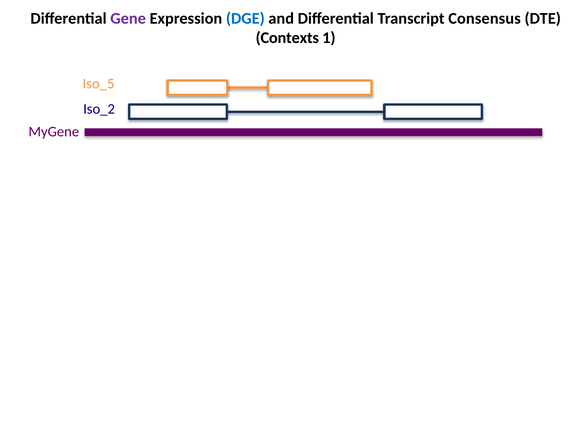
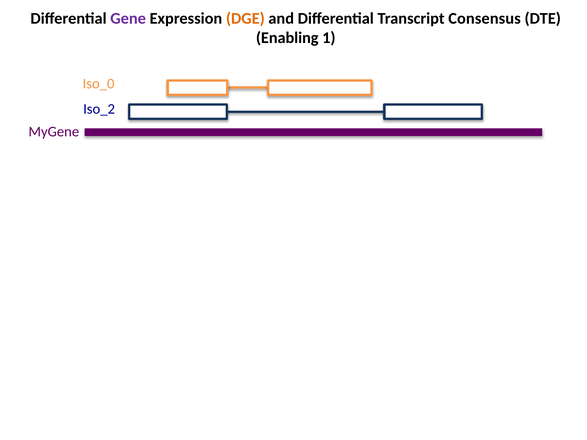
DGE colour: blue -> orange (245, 18)
Contexts: Contexts -> Enabling (287, 38)
Iso_5: Iso_5 -> Iso_0 (99, 84)
